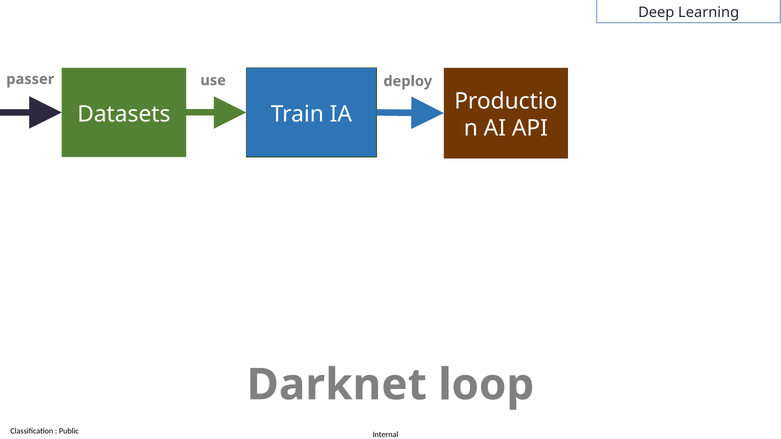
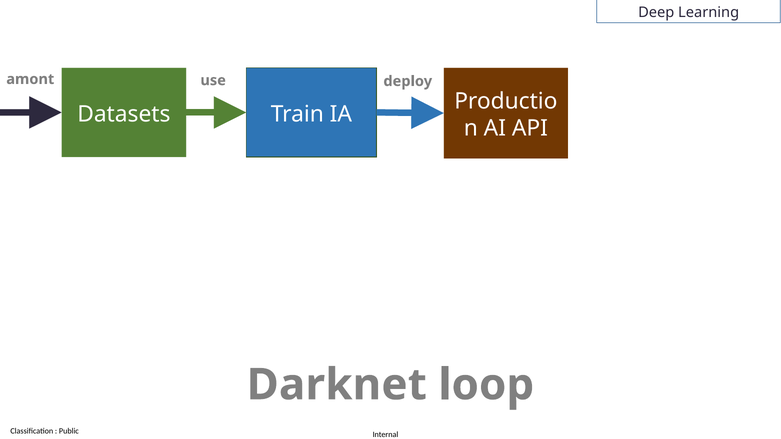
passer: passer -> amont (30, 79)
